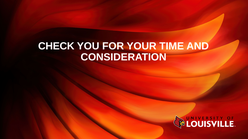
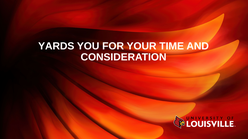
CHECK: CHECK -> YARDS (56, 46)
